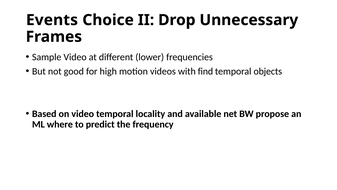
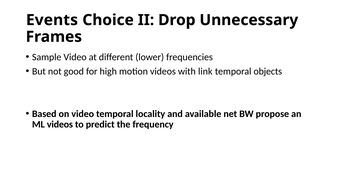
find: find -> link (205, 71)
ML where: where -> videos (60, 124)
